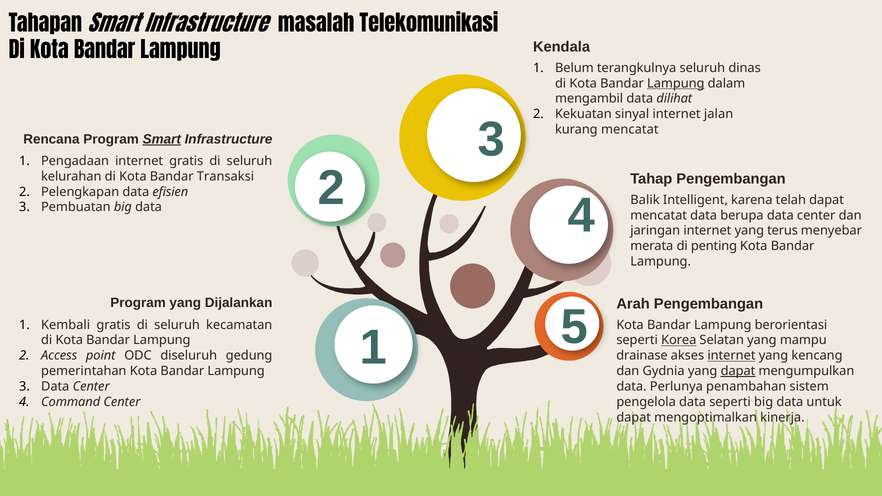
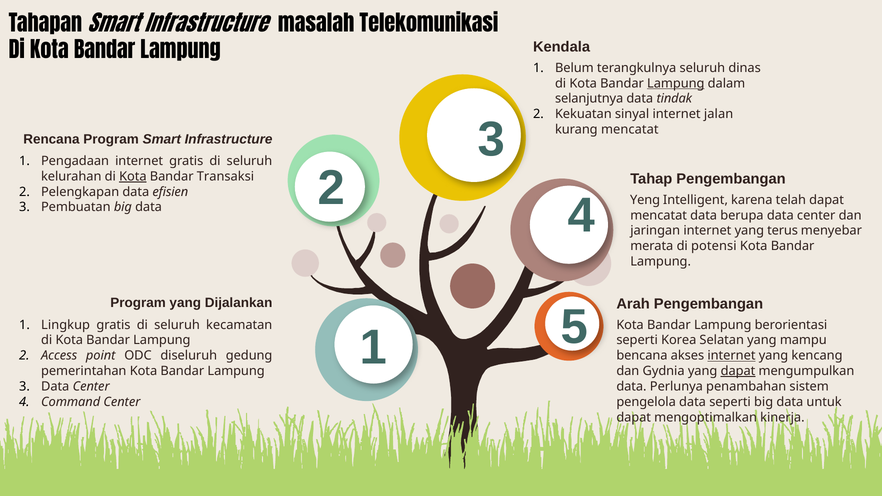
mengambil: mengambil -> selanjutnya (589, 99)
dilihat: dilihat -> tindak (674, 99)
Smart underline: present -> none (162, 139)
Kota underline: none -> present (133, 176)
Balik: Balik -> Yeng (645, 200)
penting: penting -> potensi (714, 246)
Kembali: Kembali -> Lingkup (66, 325)
Korea underline: present -> none (679, 340)
drainase: drainase -> bencana (642, 356)
